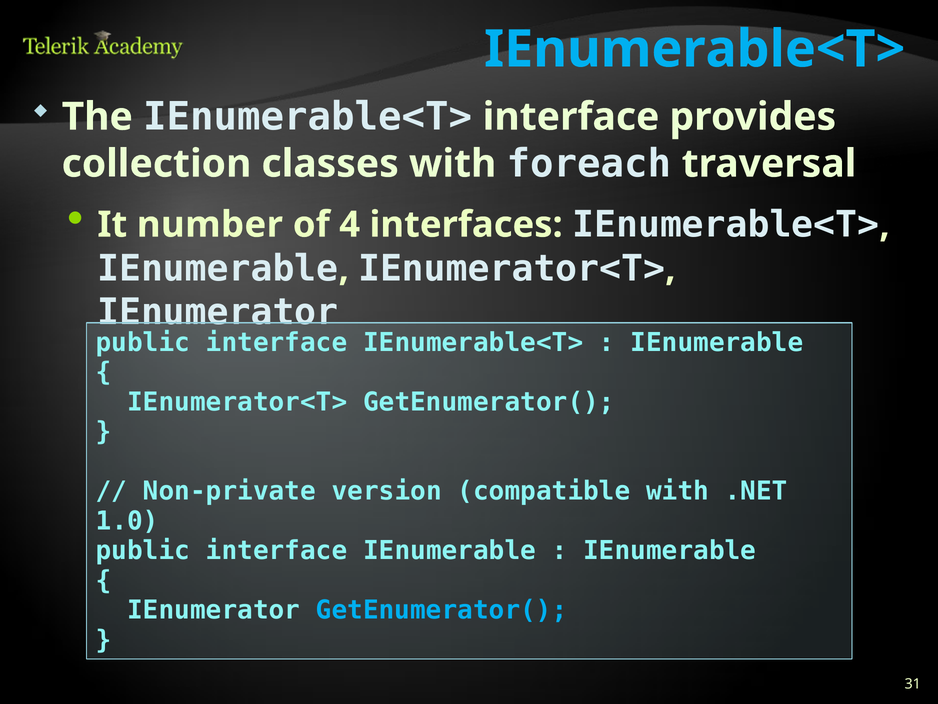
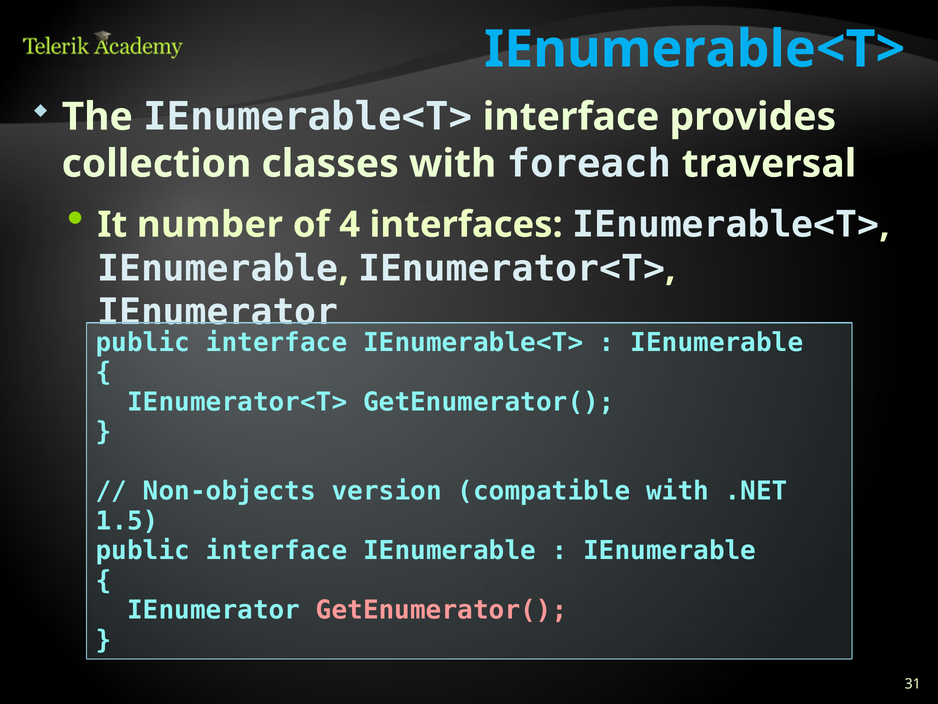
Non-private: Non-private -> Non-objects (229, 491)
1.0: 1.0 -> 1.5 (127, 521)
GetEnumerator( colour: light blue -> pink (442, 610)
